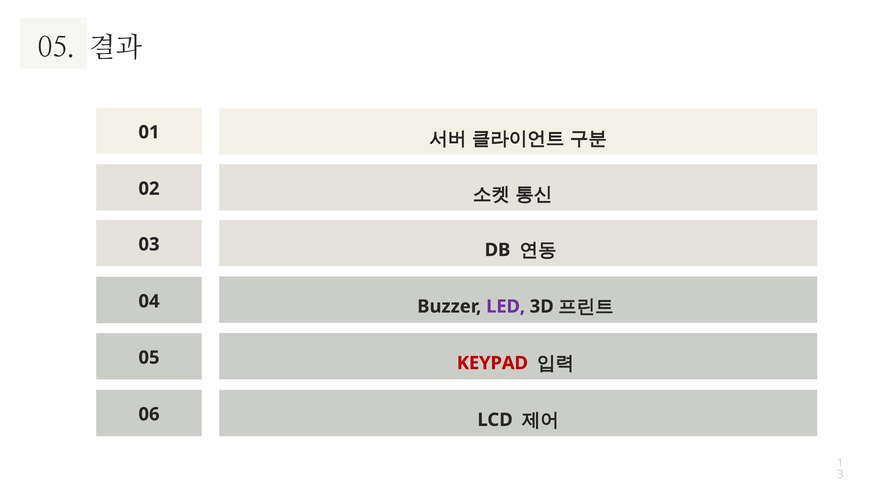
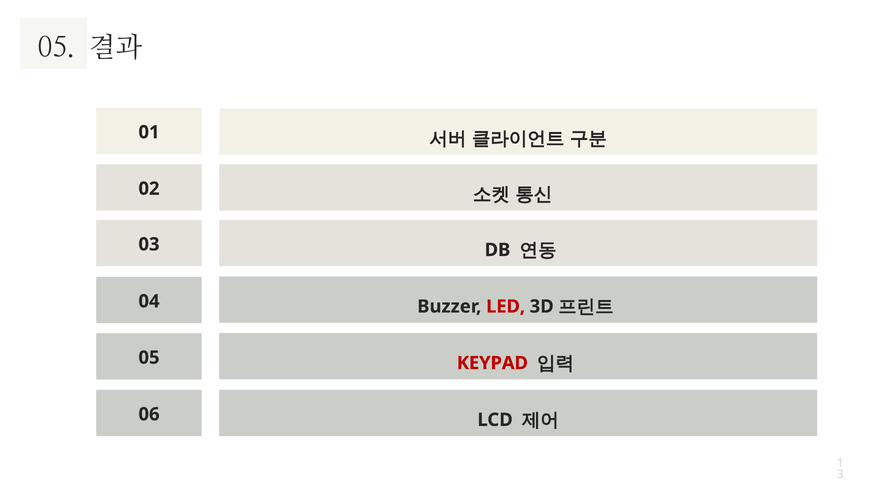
LED colour: purple -> red (506, 306)
